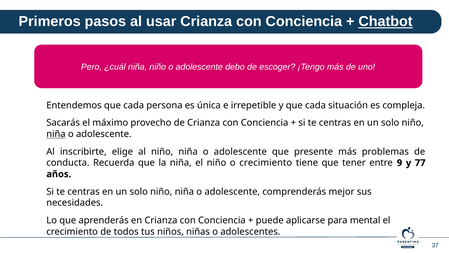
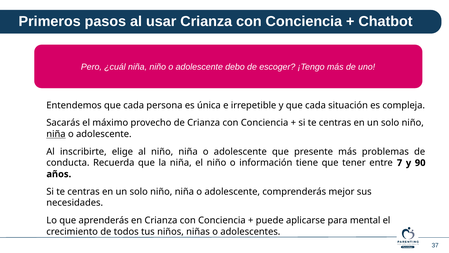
Chatbot underline: present -> none (386, 22)
o crecimiento: crecimiento -> información (266, 163)
9: 9 -> 7 (400, 163)
77: 77 -> 90 (420, 163)
